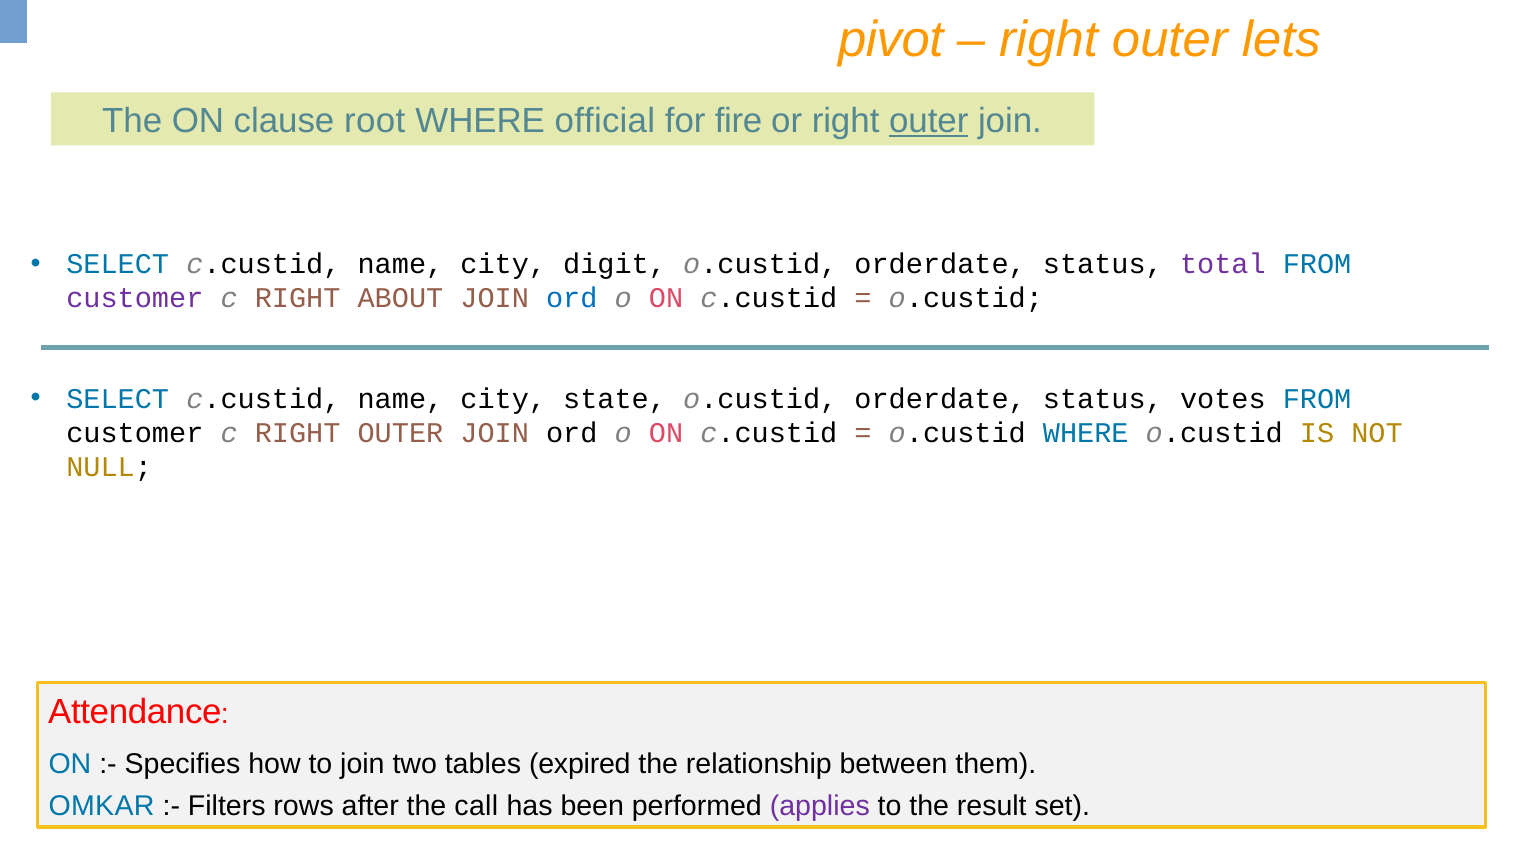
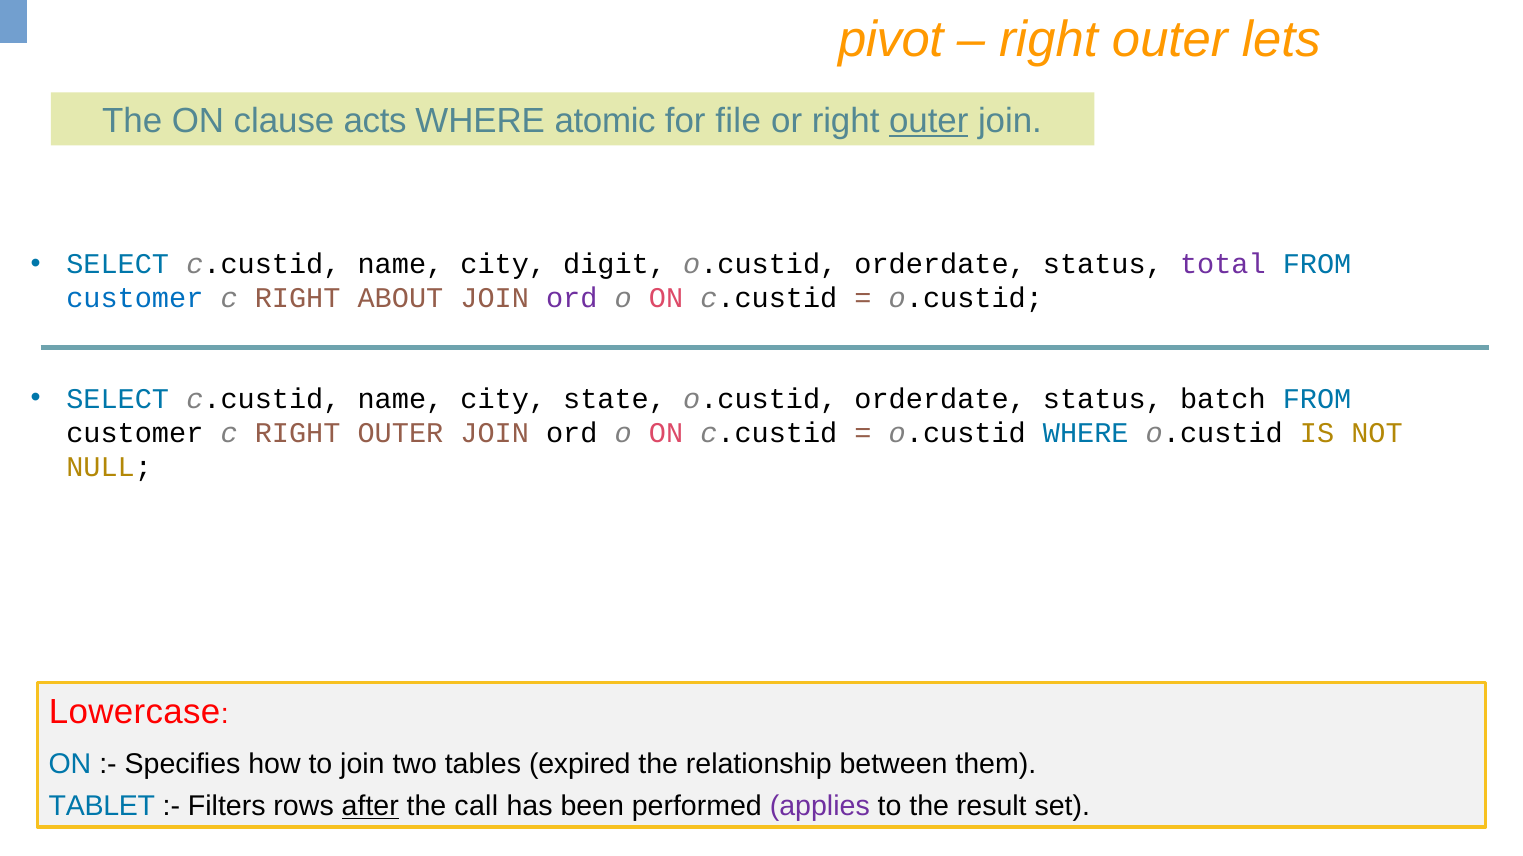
root: root -> acts (375, 121)
official: official -> atomic (605, 121)
fire: fire -> file (738, 121)
customer colour: purple -> blue (135, 299)
ord colour: blue -> purple (572, 299)
votes: votes -> batch (1223, 399)
Attendance: Attendance -> Lowercase (135, 712)
OMKAR: OMKAR -> TABLET (102, 807)
after underline: none -> present (370, 807)
